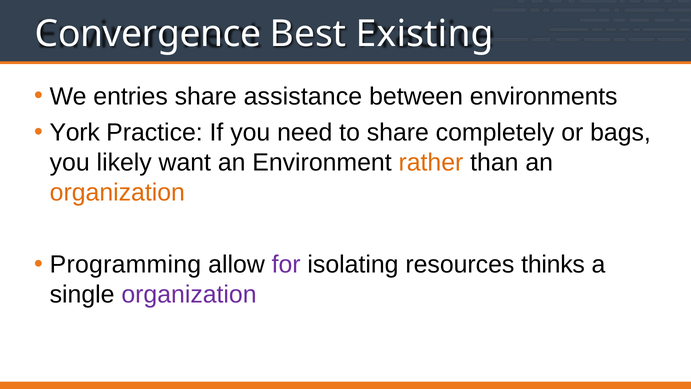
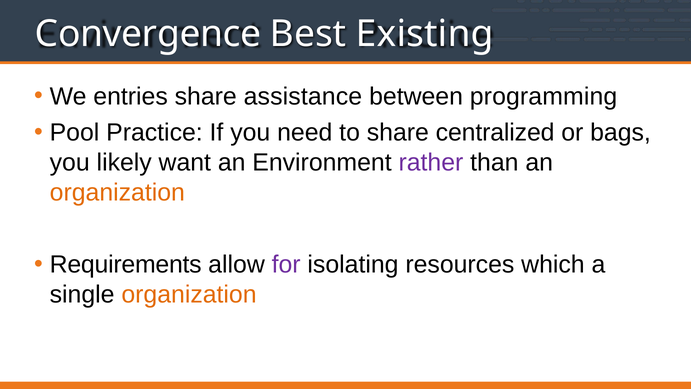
environments: environments -> programming (544, 97)
York: York -> Pool (75, 133)
completely: completely -> centralized (495, 133)
rather colour: orange -> purple (431, 162)
Programming: Programming -> Requirements (126, 264)
thinks: thinks -> which (553, 264)
organization colour: purple -> orange (189, 294)
